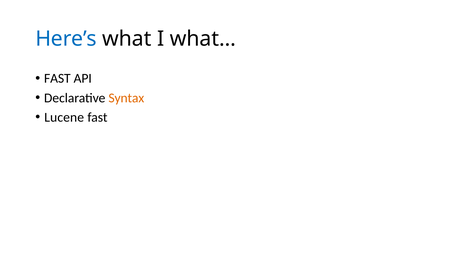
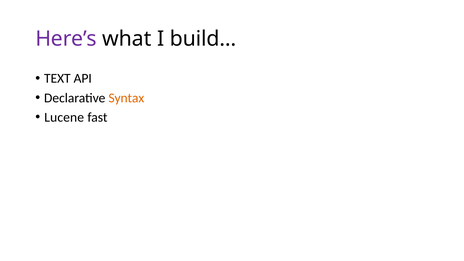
Here’s colour: blue -> purple (66, 39)
what…: what… -> build… (203, 39)
FAST: FAST -> TEXT (57, 78)
